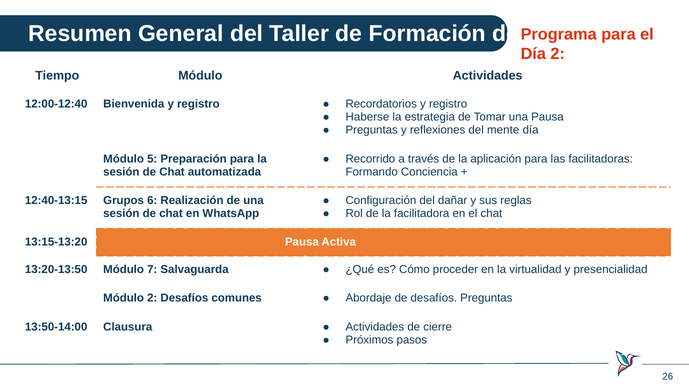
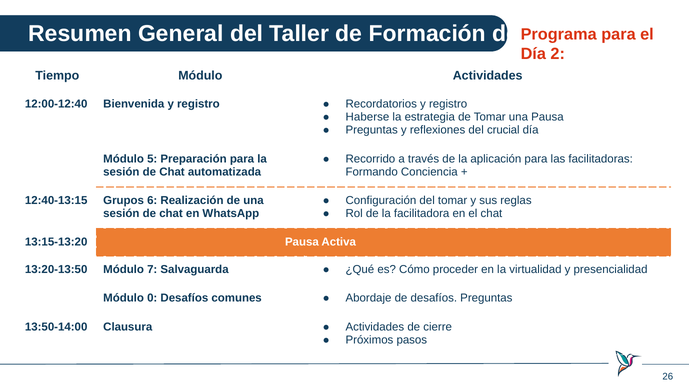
mente: mente -> crucial (503, 130)
del dañar: dañar -> tomar (453, 200)
Módulo 2: 2 -> 0 (152, 298)
